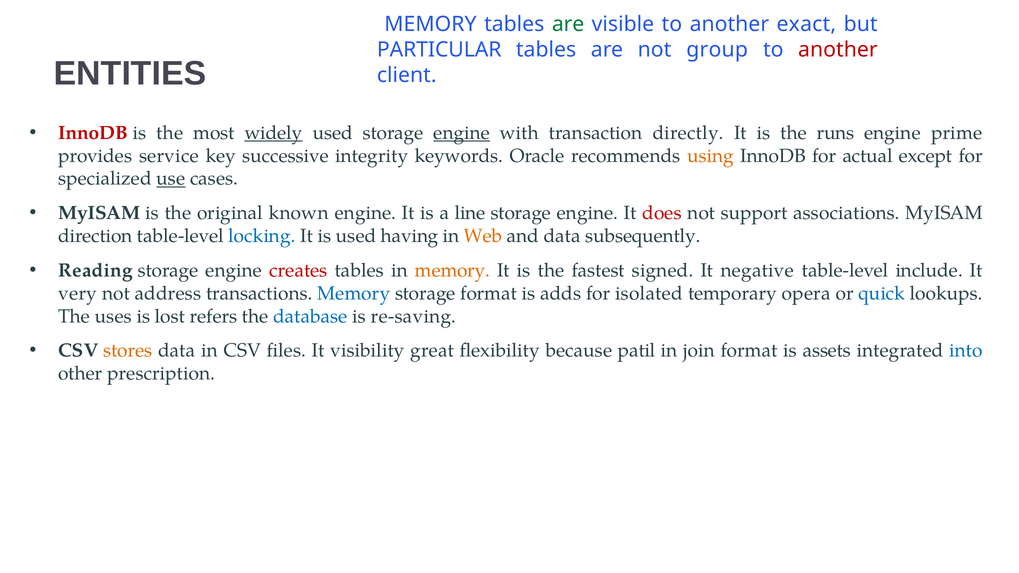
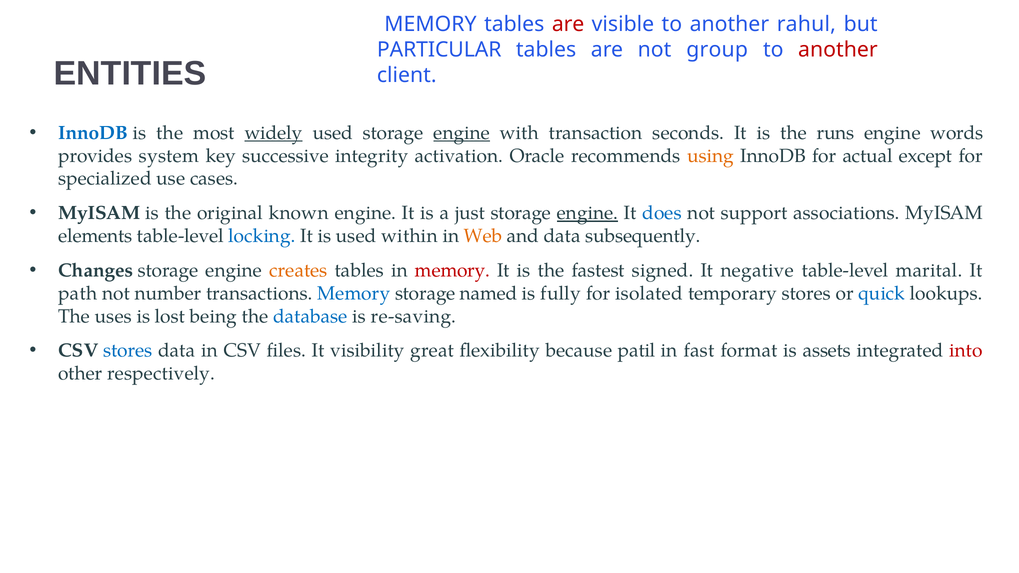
are colour: green -> red (568, 24)
exact: exact -> rahul (806, 24)
InnoDB colour: red -> blue (93, 133)
directly: directly -> seconds (688, 133)
prime: prime -> words (957, 133)
service: service -> system (169, 156)
keywords: keywords -> activation (459, 156)
use underline: present -> none (171, 179)
line: line -> just (470, 213)
engine underline: none -> present (588, 213)
does colour: red -> blue (662, 213)
direction: direction -> elements (95, 236)
having: having -> within (410, 236)
Reading: Reading -> Changes (96, 270)
creates colour: red -> orange (298, 270)
memory colour: orange -> red (452, 270)
include: include -> marital (929, 270)
very: very -> path (78, 293)
address: address -> number (168, 293)
storage format: format -> named (489, 293)
adds: adds -> fully (561, 293)
temporary opera: opera -> stores (806, 293)
refers: refers -> being (213, 316)
stores colour: orange -> blue (128, 351)
join: join -> fast (699, 351)
into colour: blue -> red (966, 351)
prescription: prescription -> respectively (161, 374)
